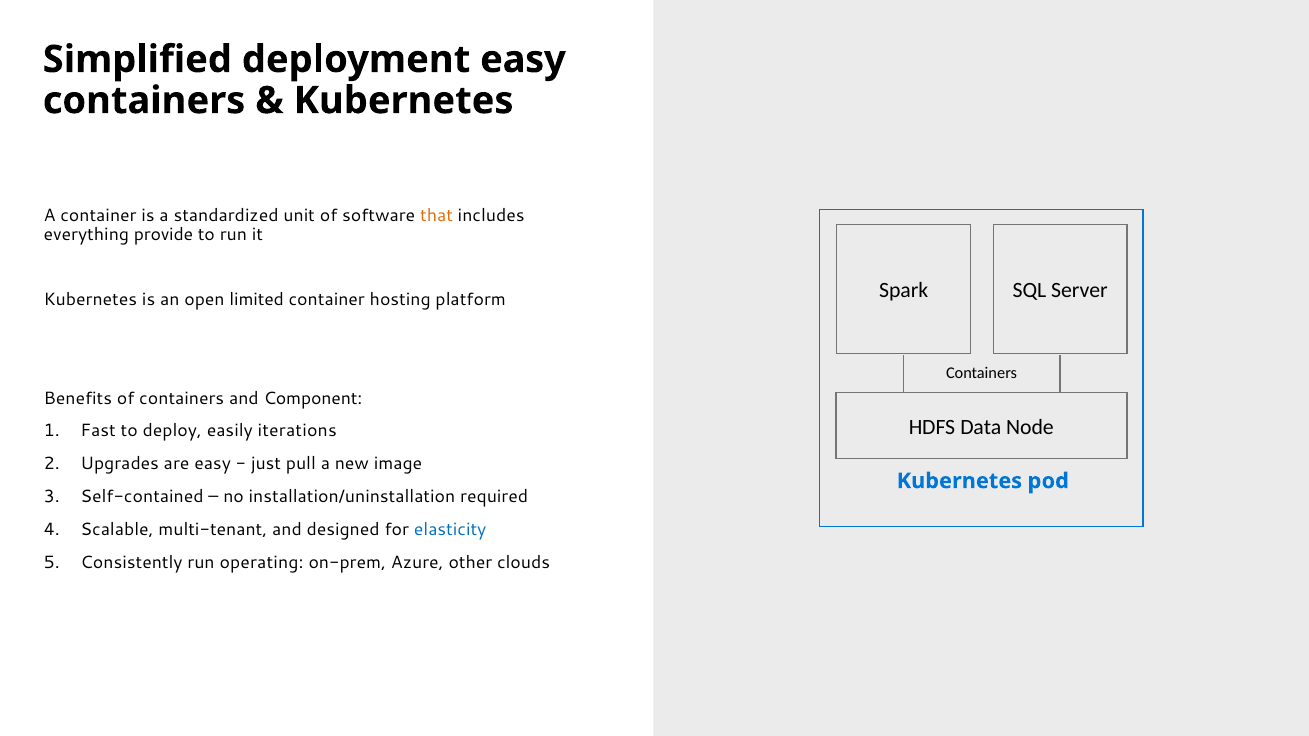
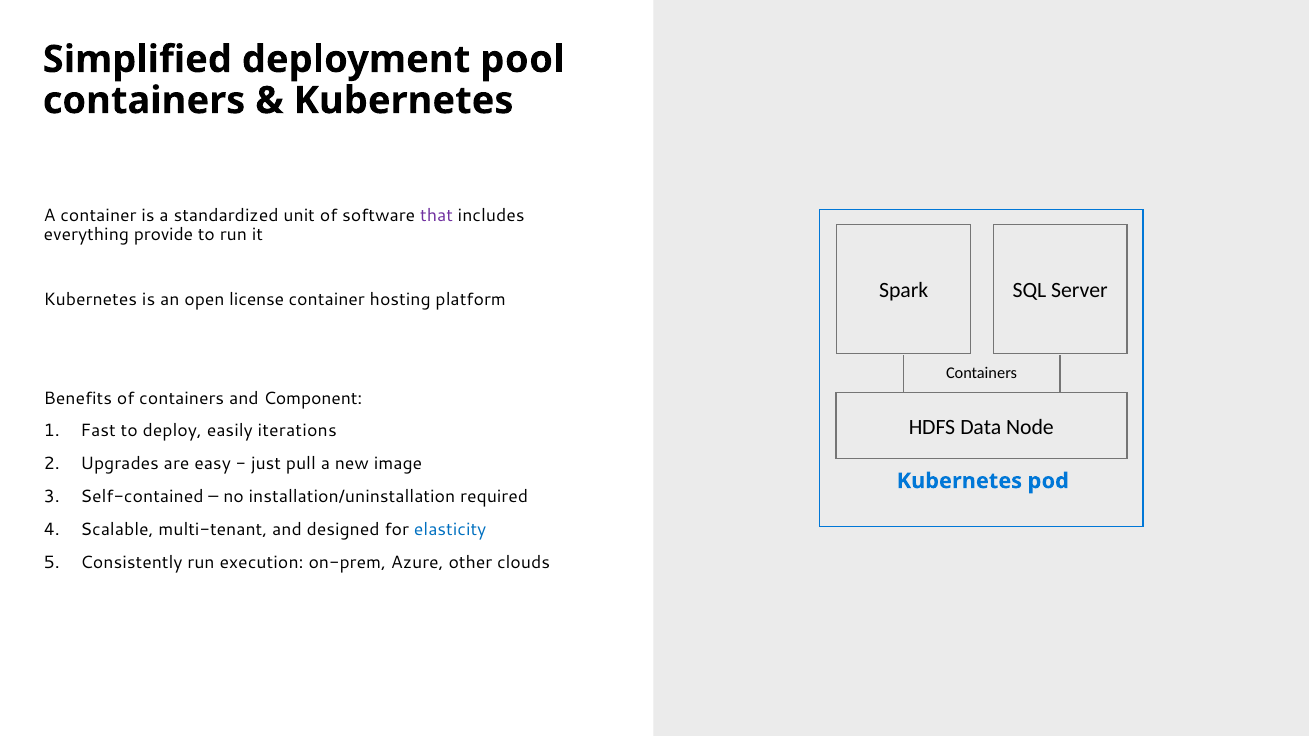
deployment easy: easy -> pool (523, 60)
that colour: orange -> purple (437, 215)
limited: limited -> license (257, 300)
operating: operating -> execution (262, 562)
